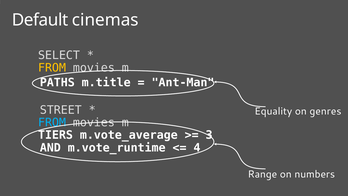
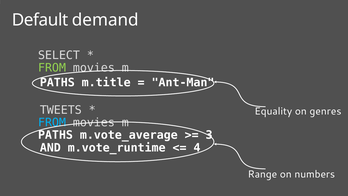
cinemas: cinemas -> demand (105, 20)
FROM colour: yellow -> light green (52, 68)
STREET: STREET -> TWEETS (61, 110)
TIERS: TIERS -> PATHS (55, 135)
